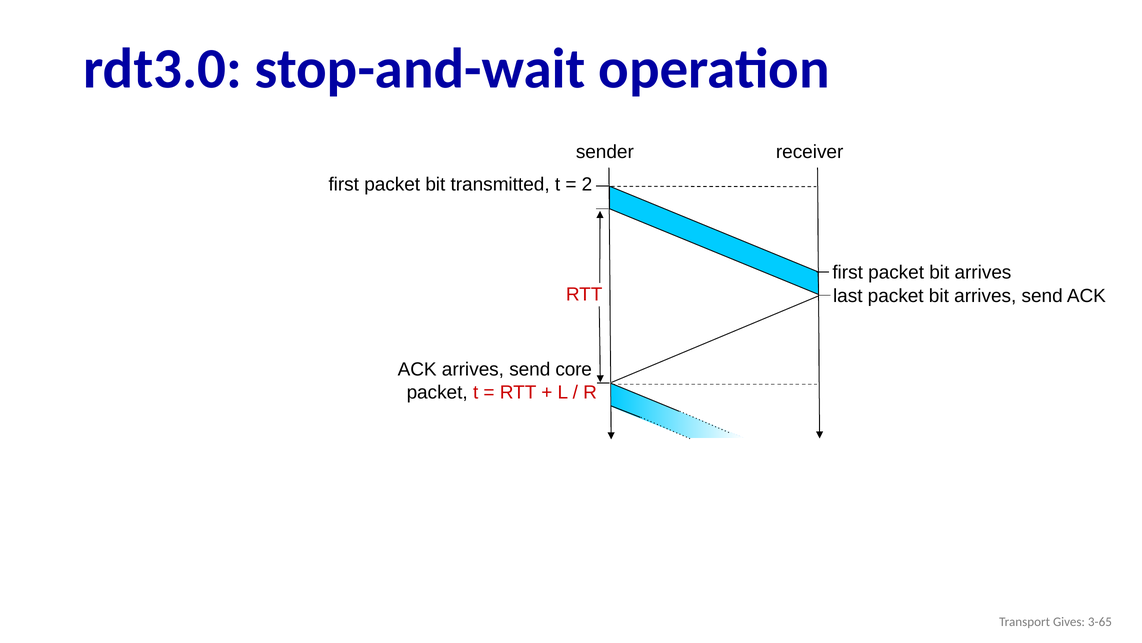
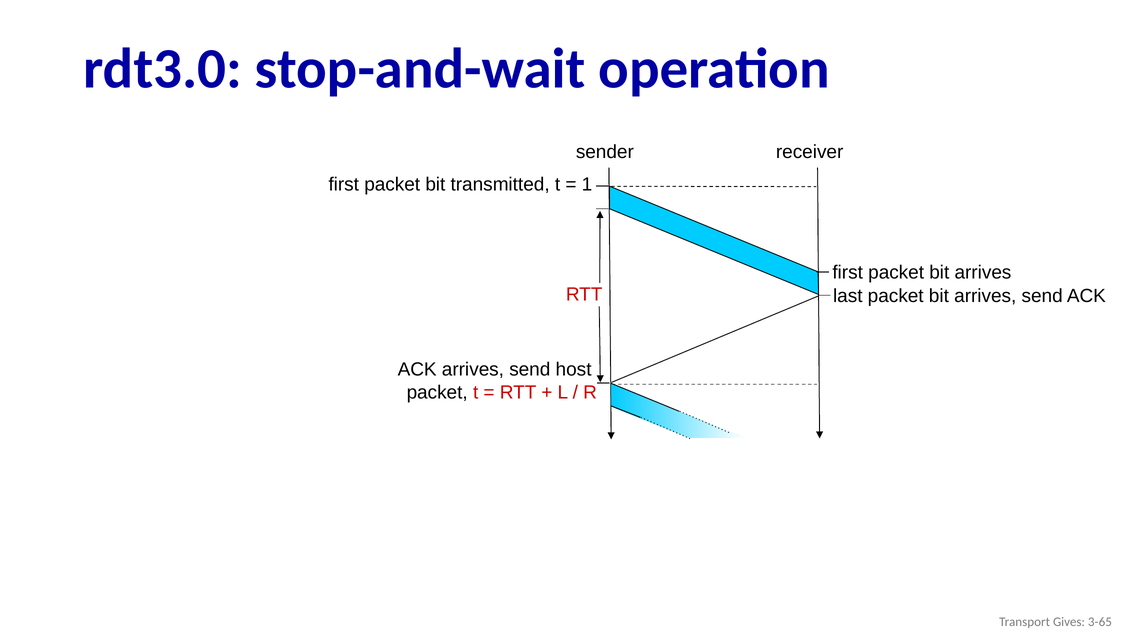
2: 2 -> 1 (587, 184)
core: core -> host (574, 369)
